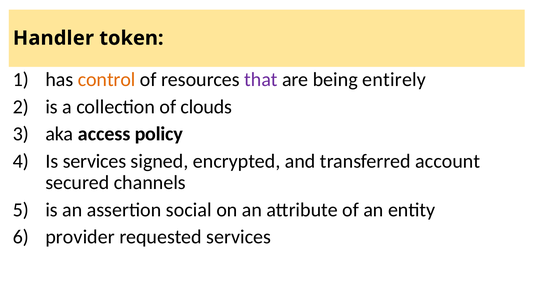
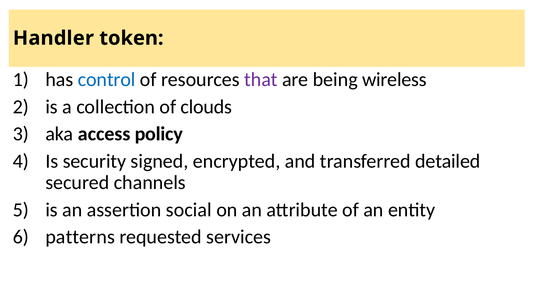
control colour: orange -> blue (107, 80)
entirely: entirely -> wireless (394, 80)
Is services: services -> security (94, 161)
account: account -> detailed (448, 161)
provider: provider -> patterns (80, 237)
